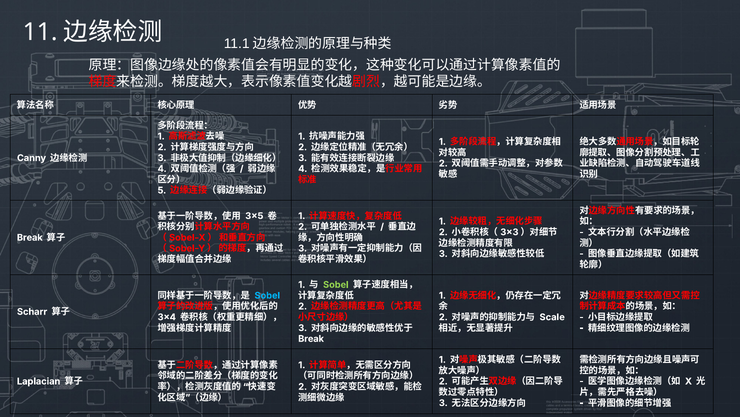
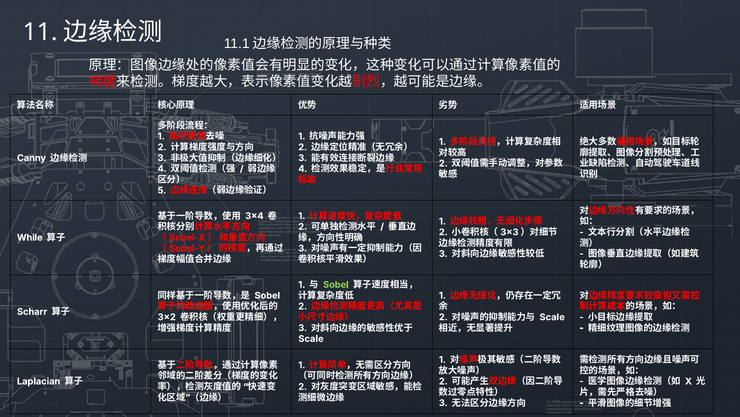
3×5: 3×5 -> 3×4 (254, 216)
Break: Break -> While (30, 237)
Sobel colour: light blue -> white (267, 295)
3×4: 3×4 -> 3×2 (167, 317)
Break: Break -> Scale (311, 338)
